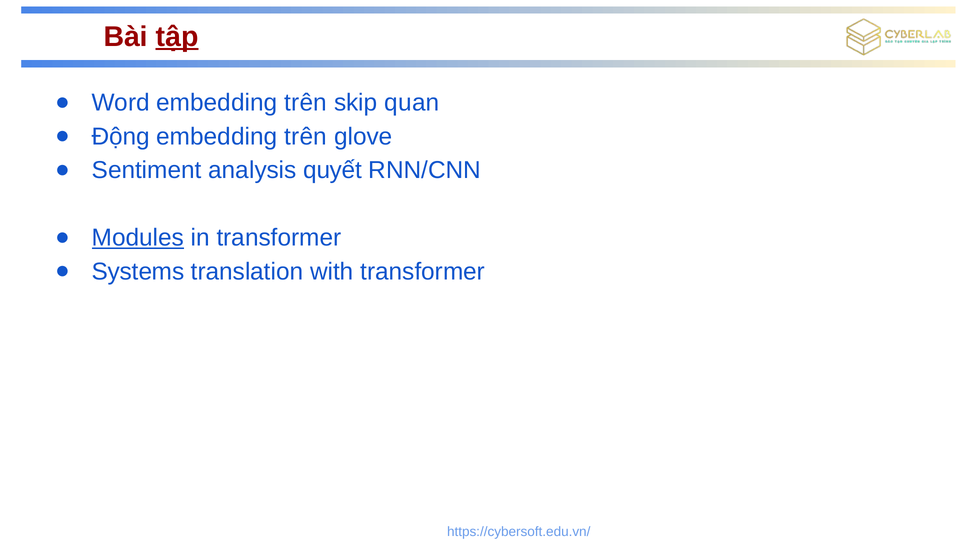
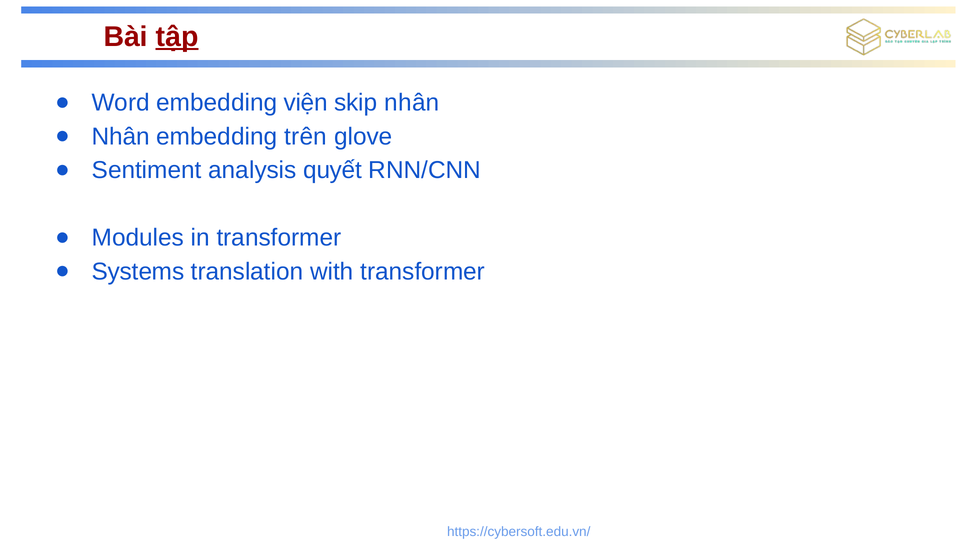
Word embedding trên: trên -> viện (306, 103)
skip quan: quan -> nhân (412, 103)
Động: Động -> Nhân (121, 137)
Modules underline: present -> none (138, 238)
